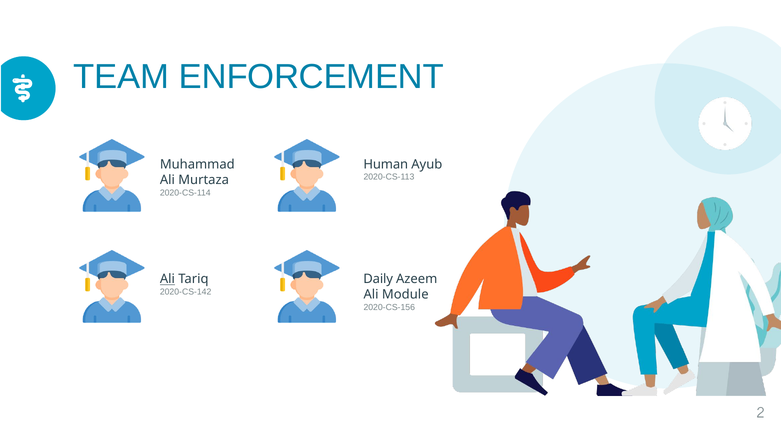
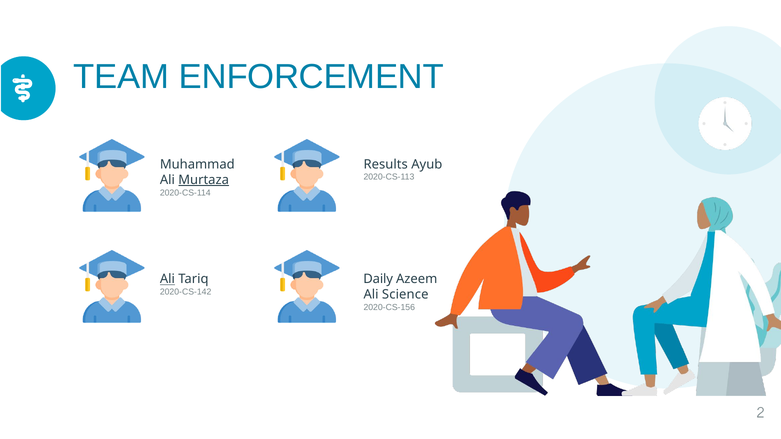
Human: Human -> Results (386, 164)
Murtaza underline: none -> present (204, 180)
Module: Module -> Science (405, 295)
